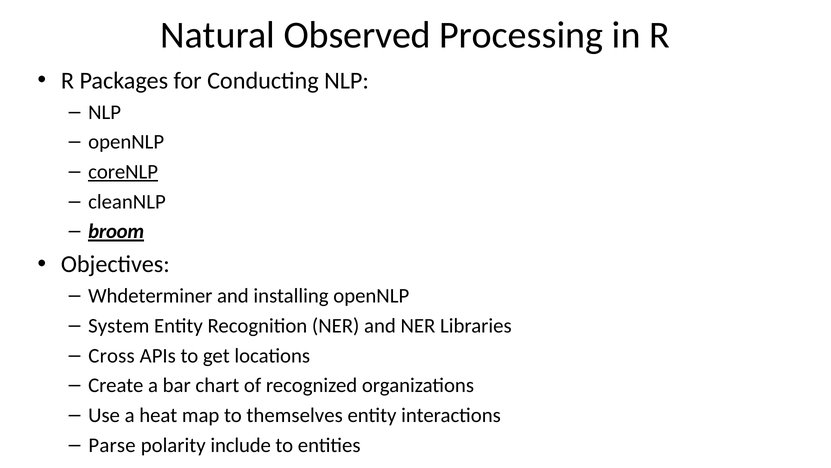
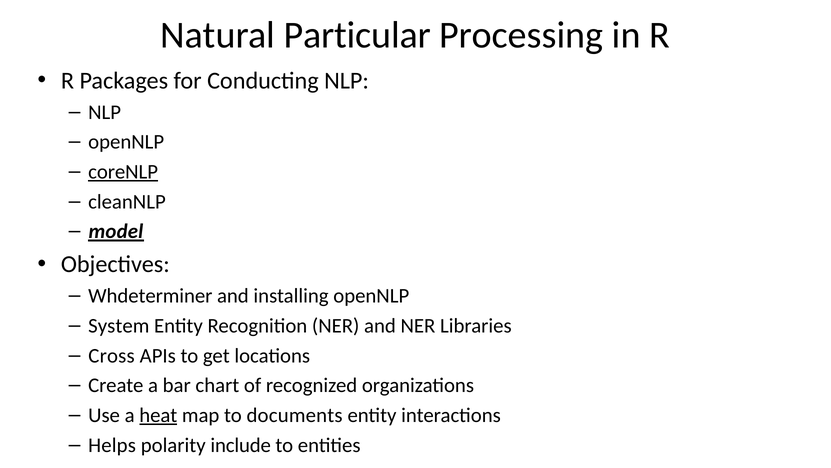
Observed: Observed -> Particular (357, 35)
broom: broom -> model (116, 231)
heat underline: none -> present (158, 415)
themselves: themselves -> documents (295, 415)
Parse: Parse -> Helps (112, 445)
